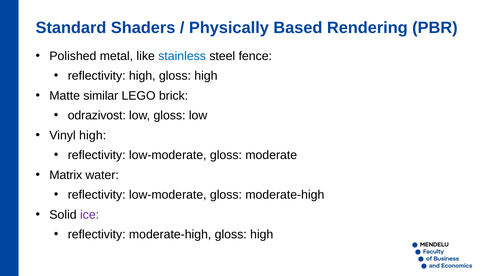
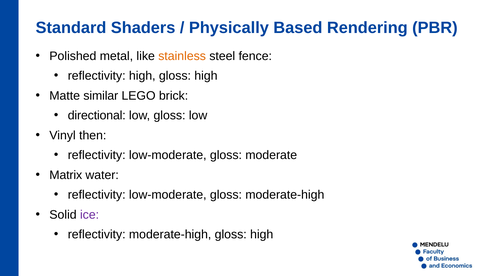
stainless colour: blue -> orange (182, 56)
odrazivost: odrazivost -> directional (97, 115)
Vinyl high: high -> then (93, 135)
